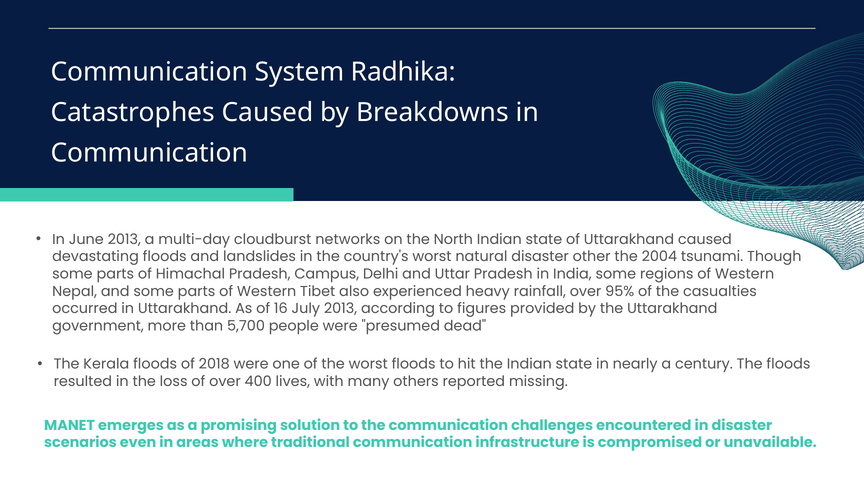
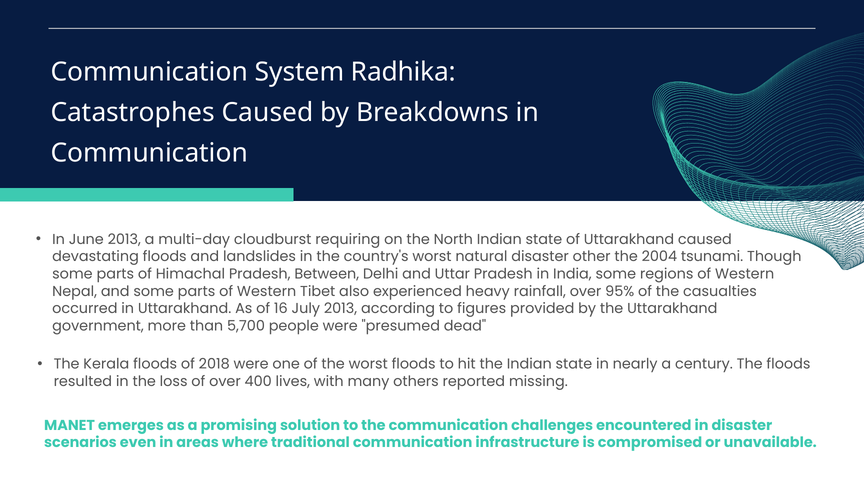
networks: networks -> requiring (348, 239)
Campus: Campus -> Between (327, 274)
